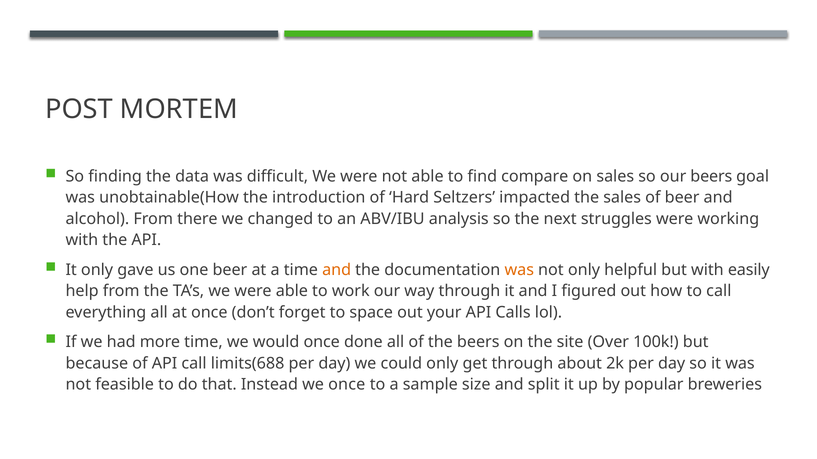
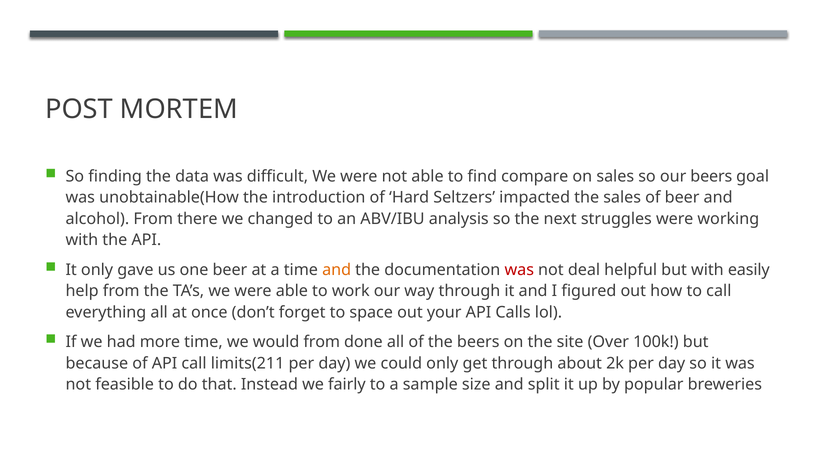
was colour: orange -> red (519, 270)
not only: only -> deal (584, 270)
would once: once -> from (322, 342)
limits(688: limits(688 -> limits(211 (248, 364)
we once: once -> fairly (347, 385)
